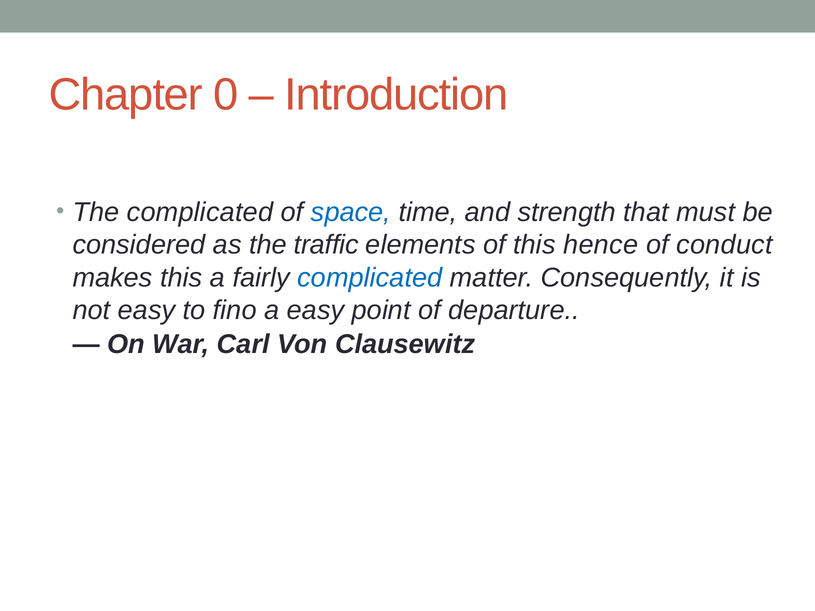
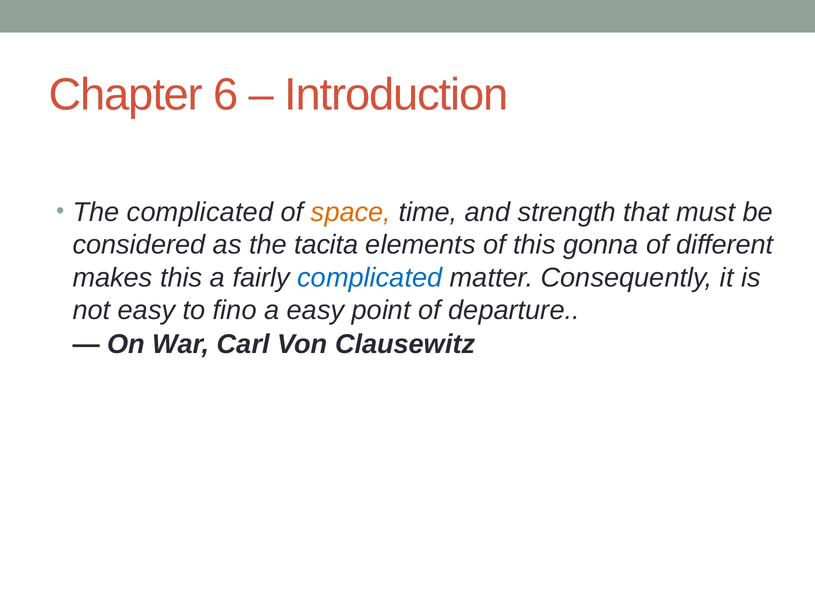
0: 0 -> 6 (226, 95)
space colour: blue -> orange (351, 212)
traffic: traffic -> tacita (326, 245)
hence: hence -> gonna (601, 245)
conduct: conduct -> different (725, 245)
